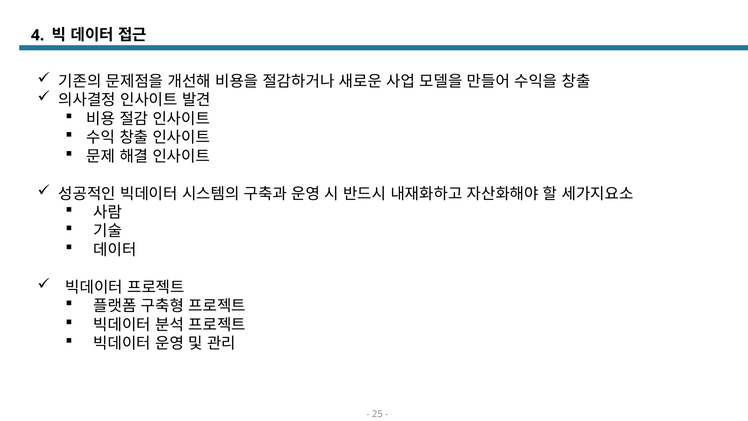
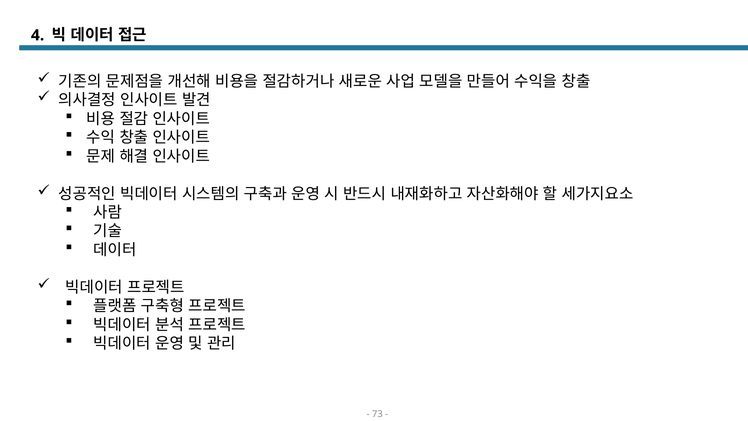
25: 25 -> 73 (377, 414)
